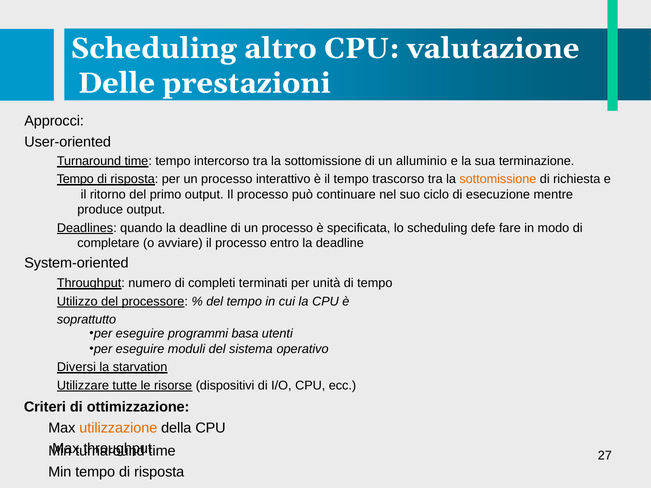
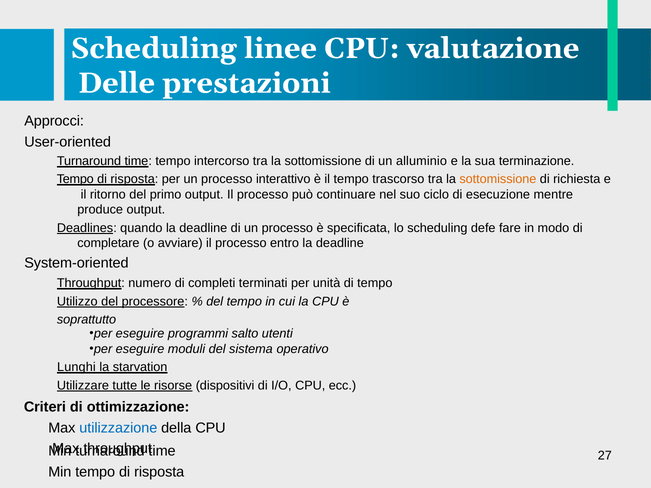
altro: altro -> linee (281, 48)
basa: basa -> salto (245, 334)
Diversi: Diversi -> Lunghi (76, 367)
utilizzazione colour: orange -> blue (118, 428)
